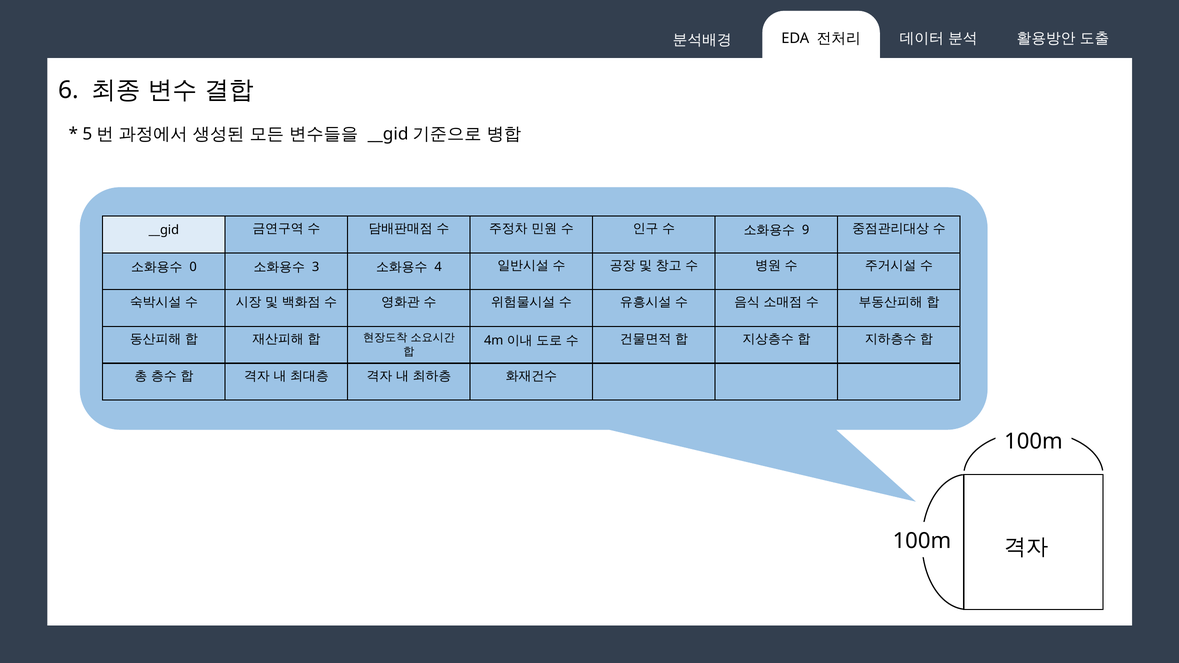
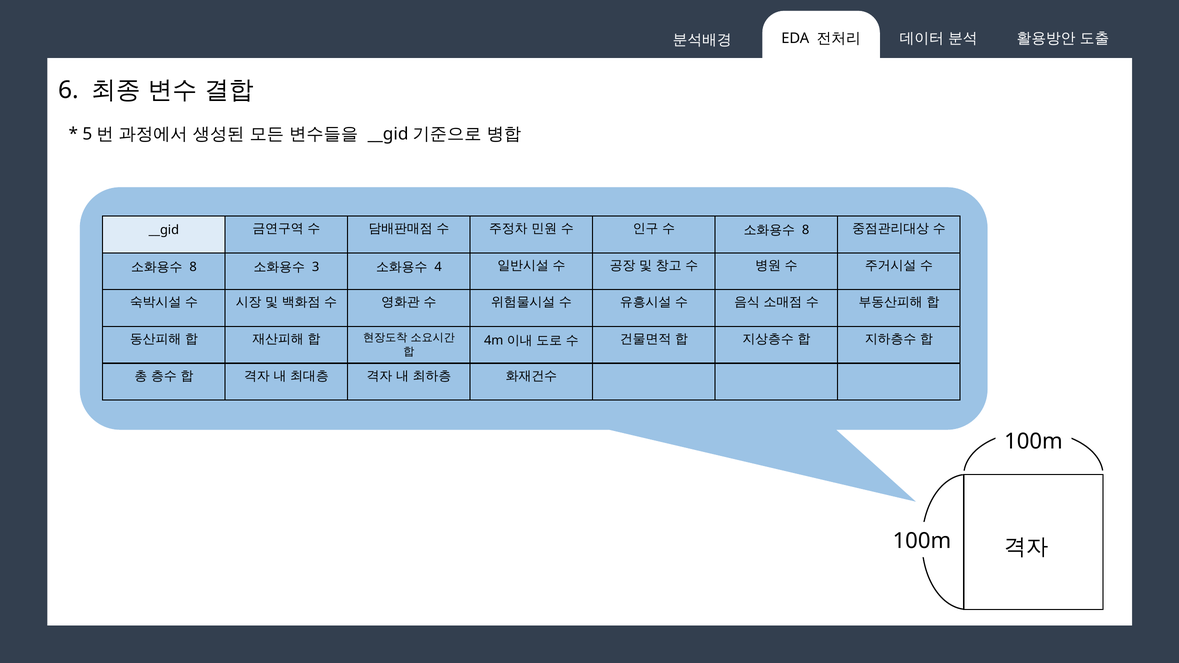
9: 9 -> 8 (806, 230)
0: 0 -> 8 (193, 267)
